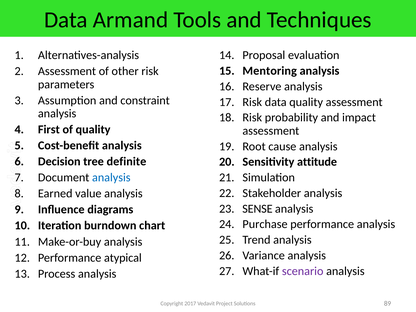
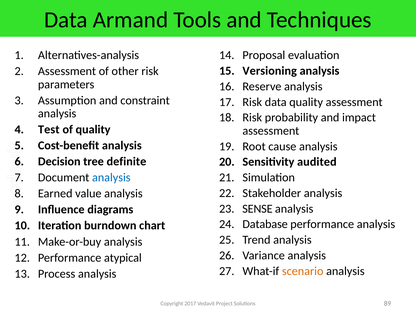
Mentoring: Mentoring -> Versioning (270, 71)
First: First -> Test (49, 130)
attitude: attitude -> audited (317, 162)
Purchase: Purchase -> Database (265, 224)
scenario colour: purple -> orange (303, 271)
